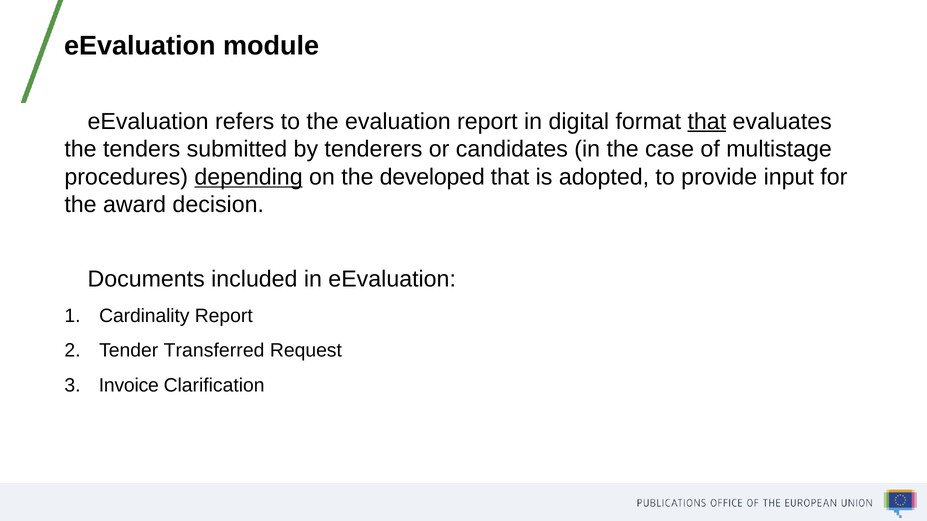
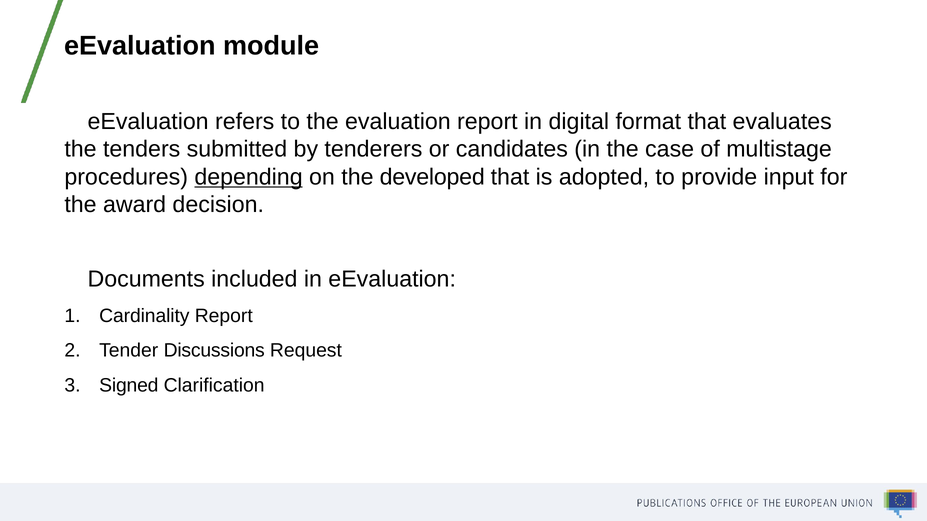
that underline: present -> none (707, 122)
Transferred: Transferred -> Discussions (214, 351)
Invoice: Invoice -> Signed (129, 385)
